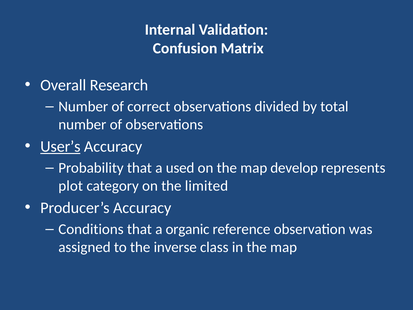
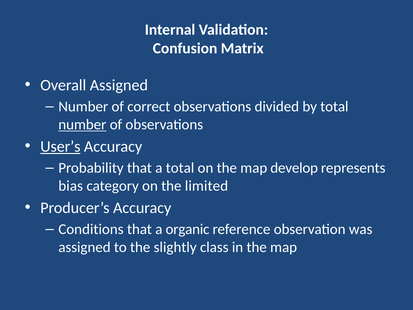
Overall Research: Research -> Assigned (119, 85)
number underline: none -> present (82, 124)
a used: used -> total (180, 168)
plot: plot -> bias (71, 186)
inverse: inverse -> slightly (175, 247)
